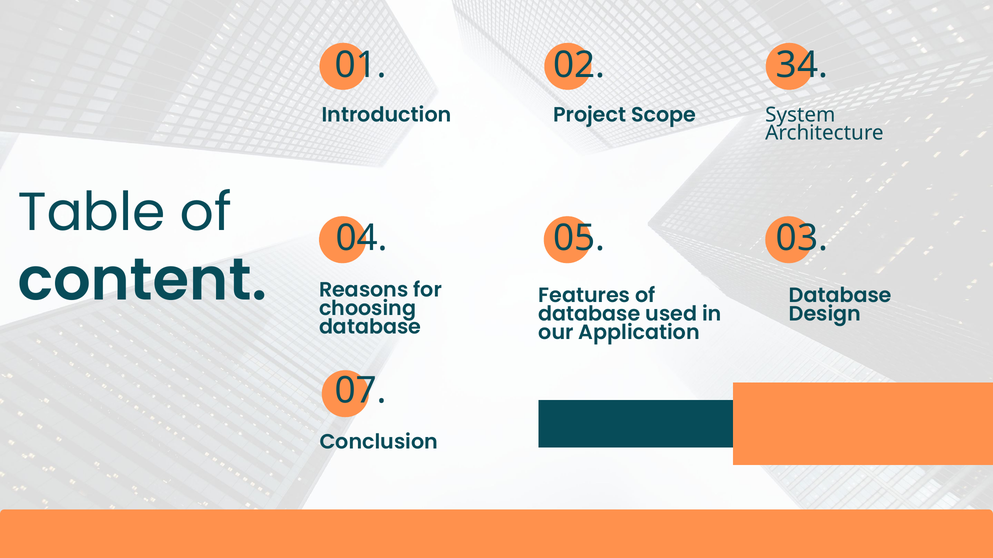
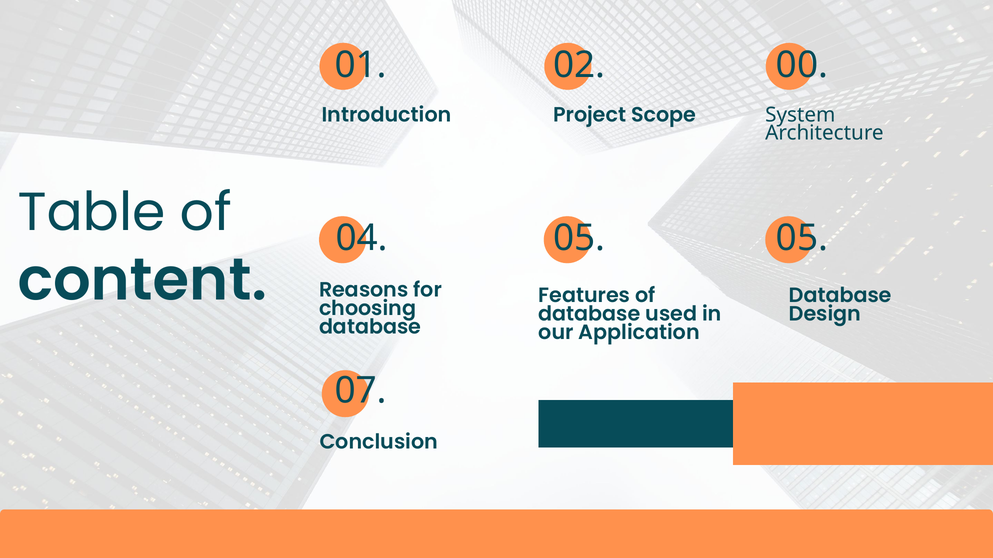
34: 34 -> 00 (802, 65)
05 03: 03 -> 05 (802, 238)
